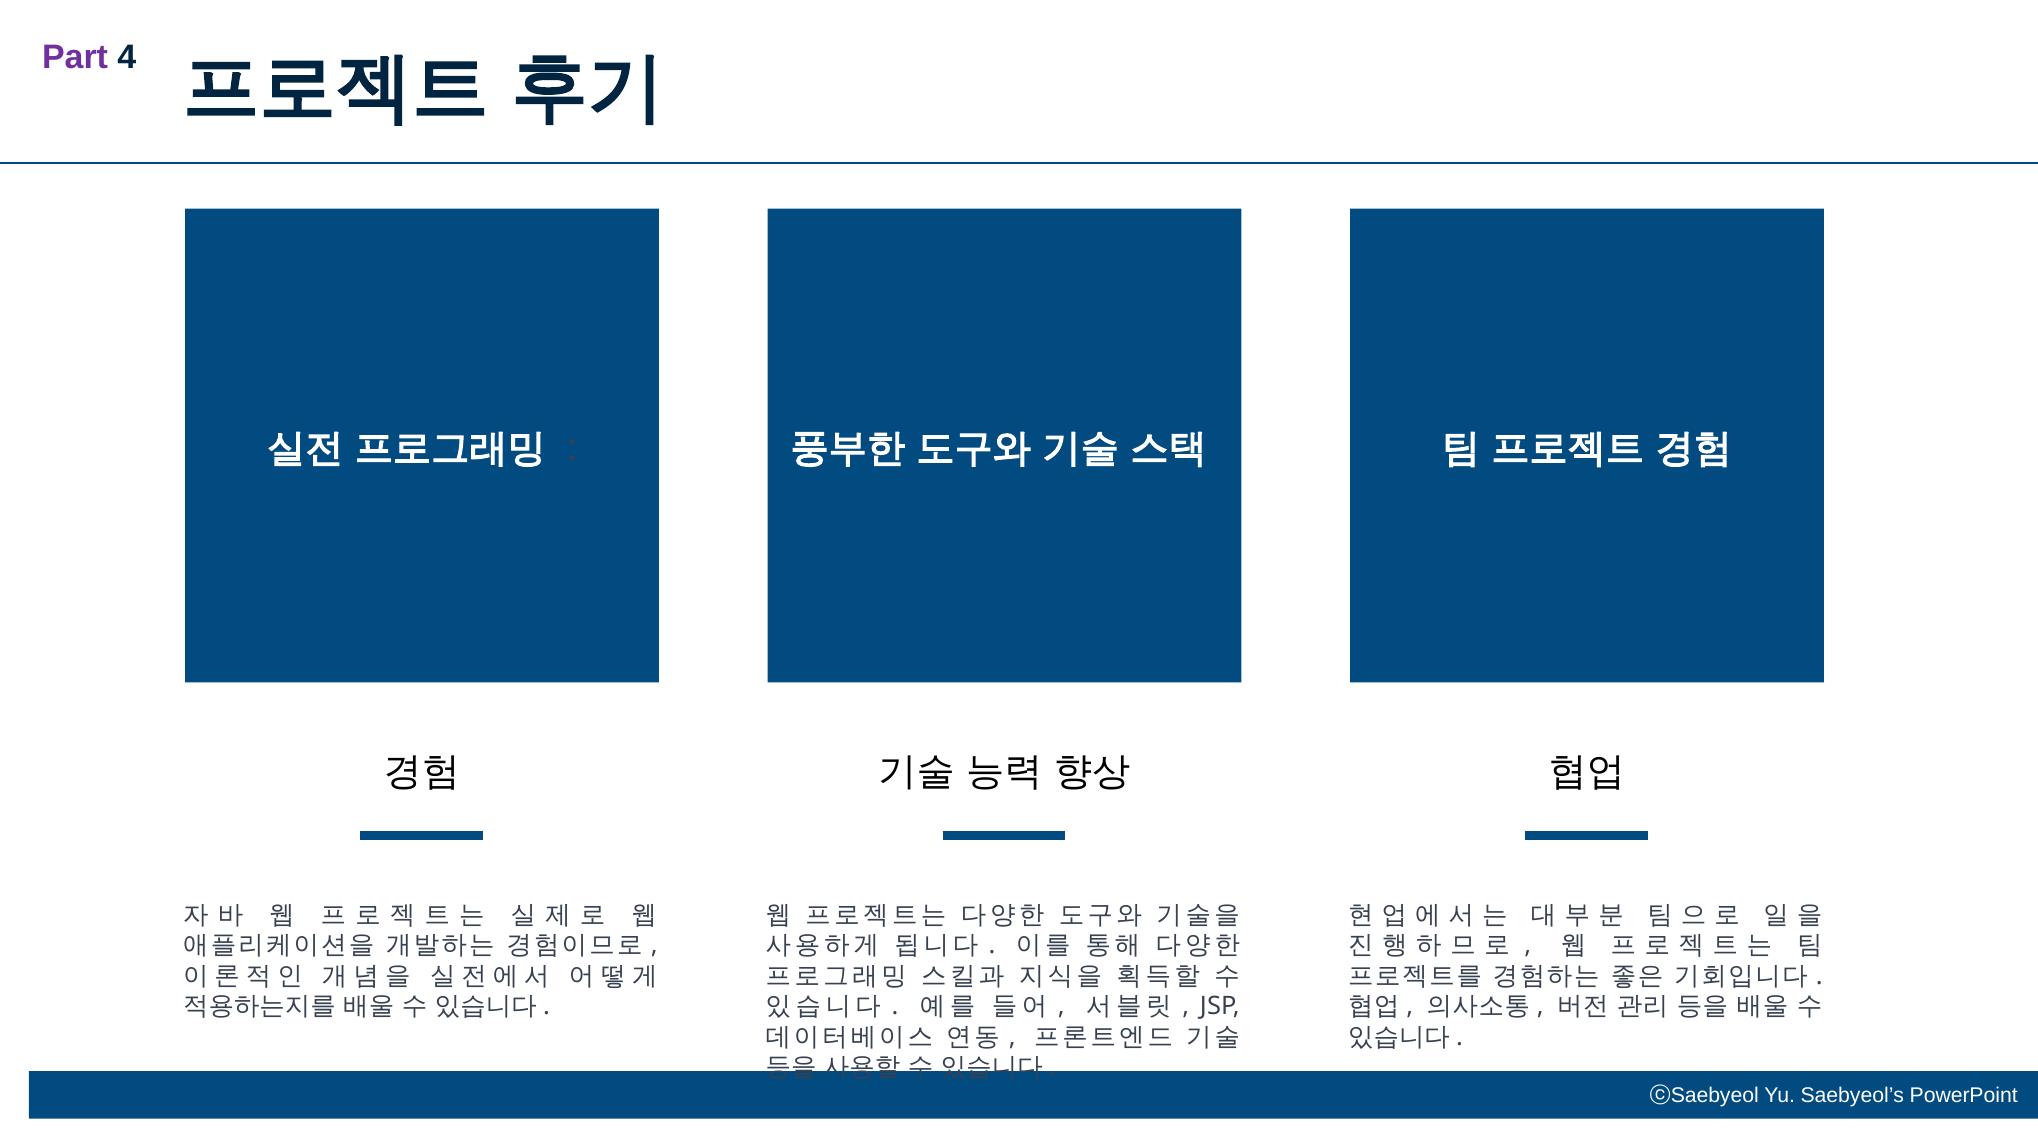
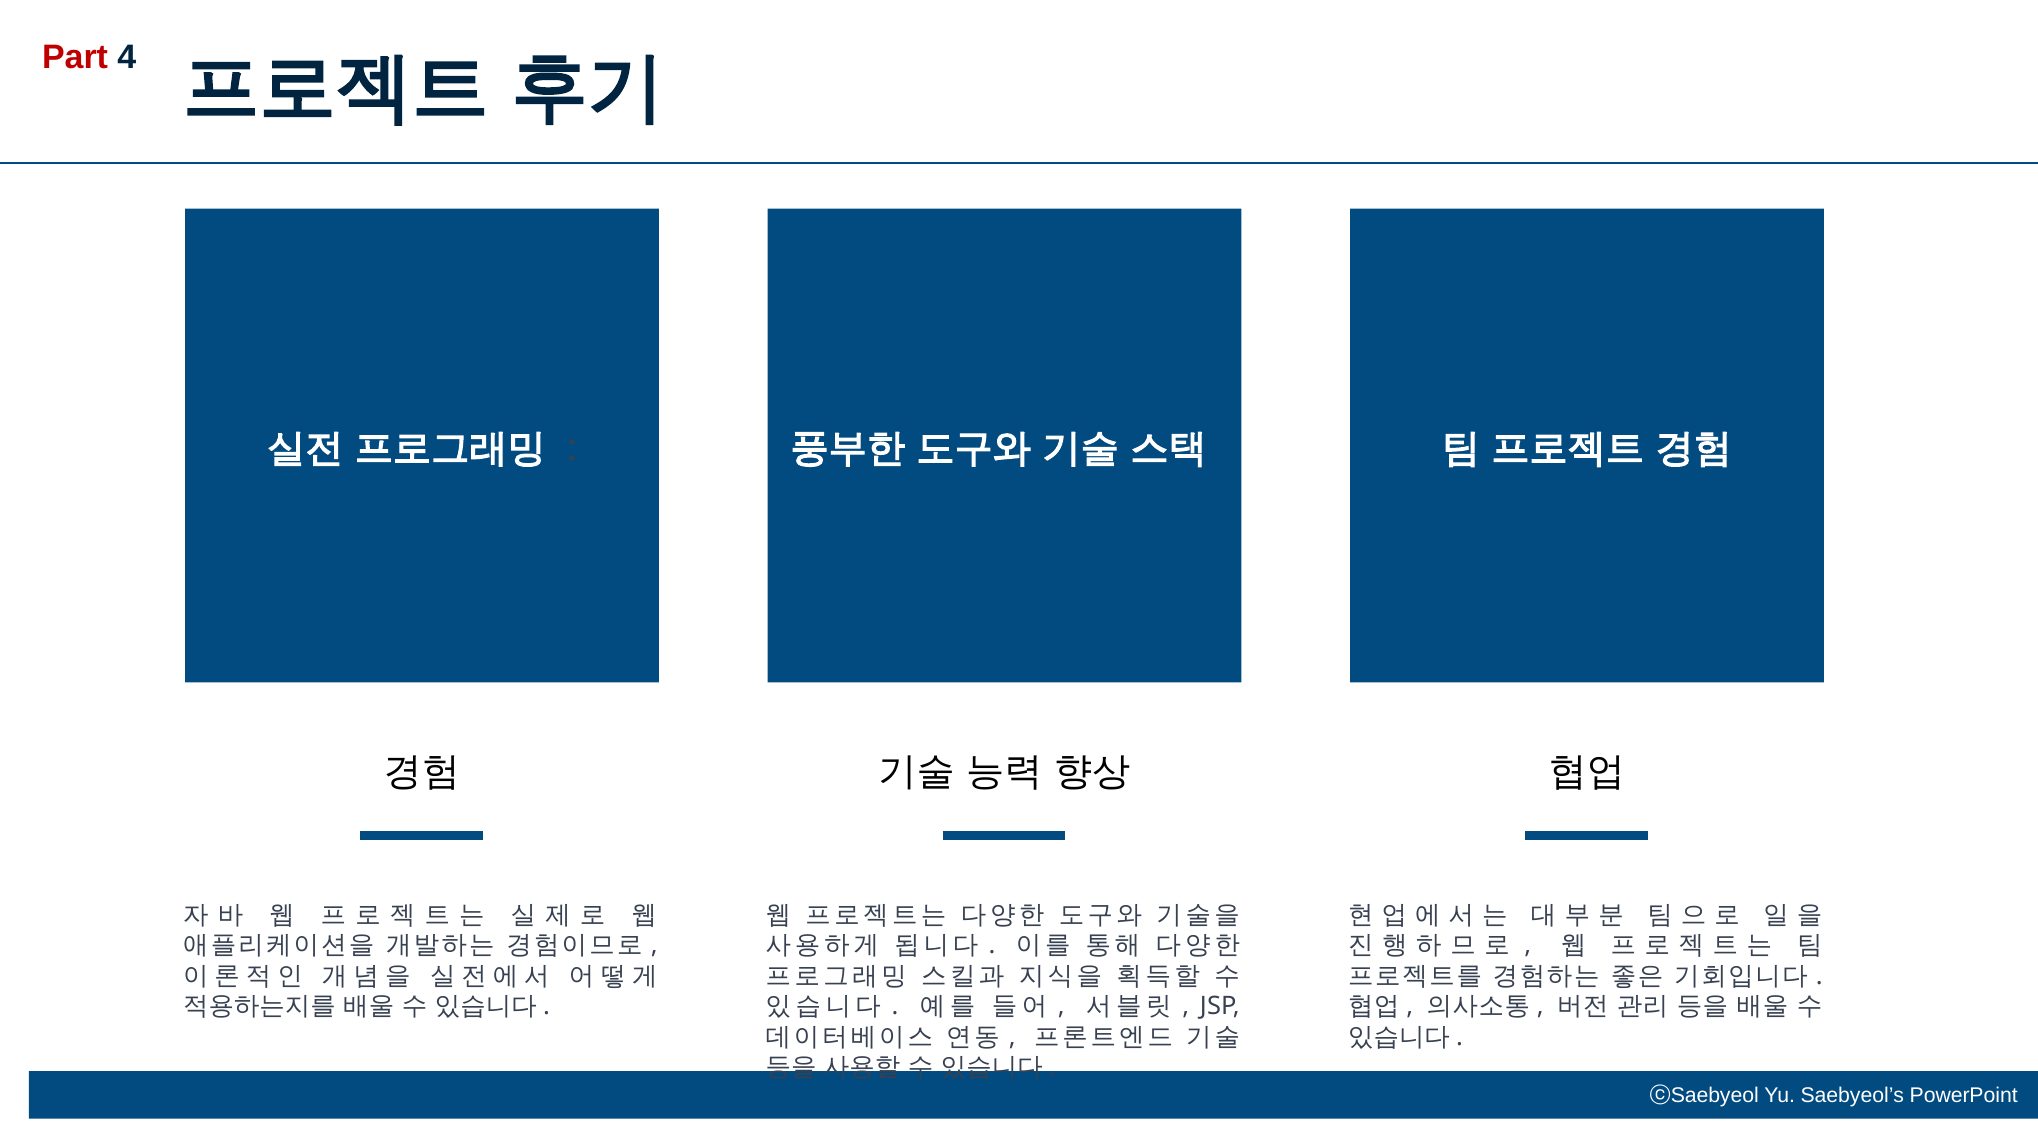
Part colour: purple -> red (75, 57)
